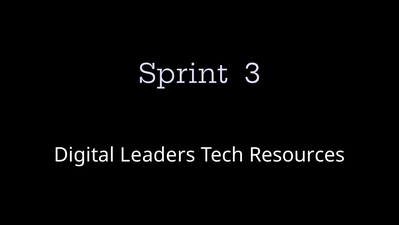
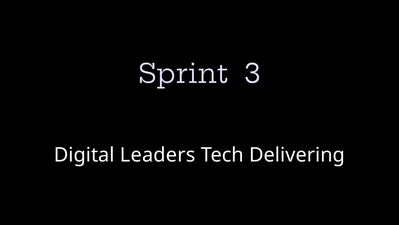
Resources: Resources -> Delivering (297, 155)
